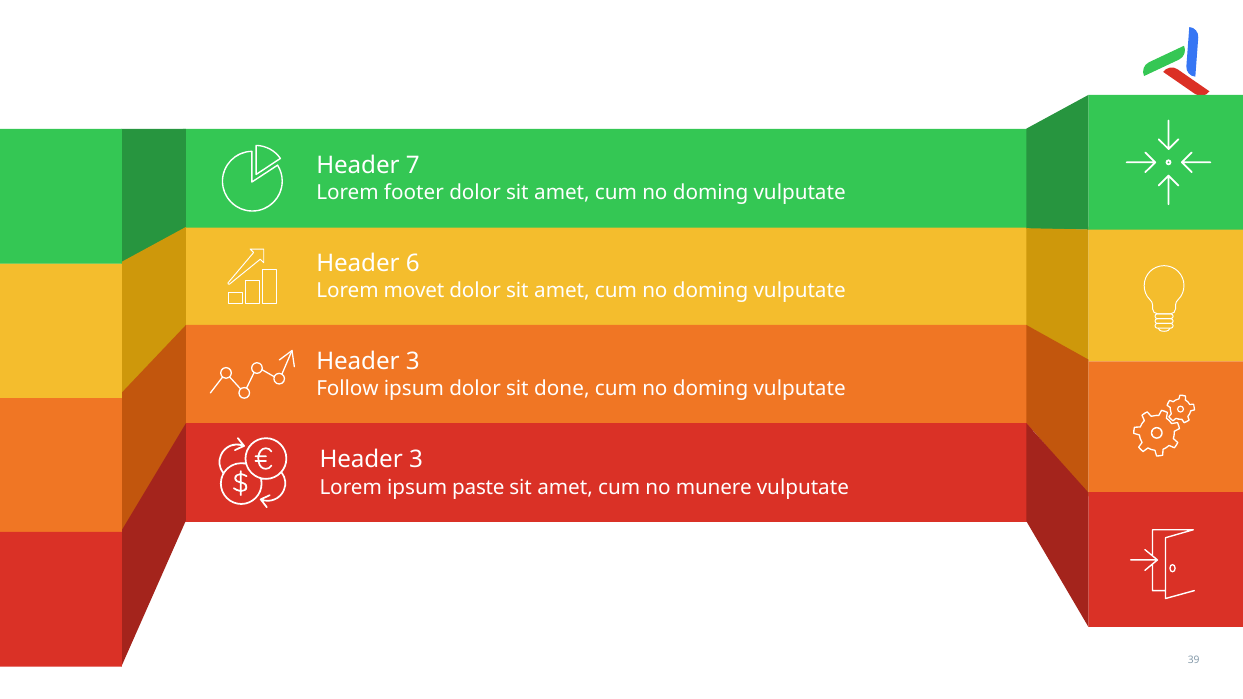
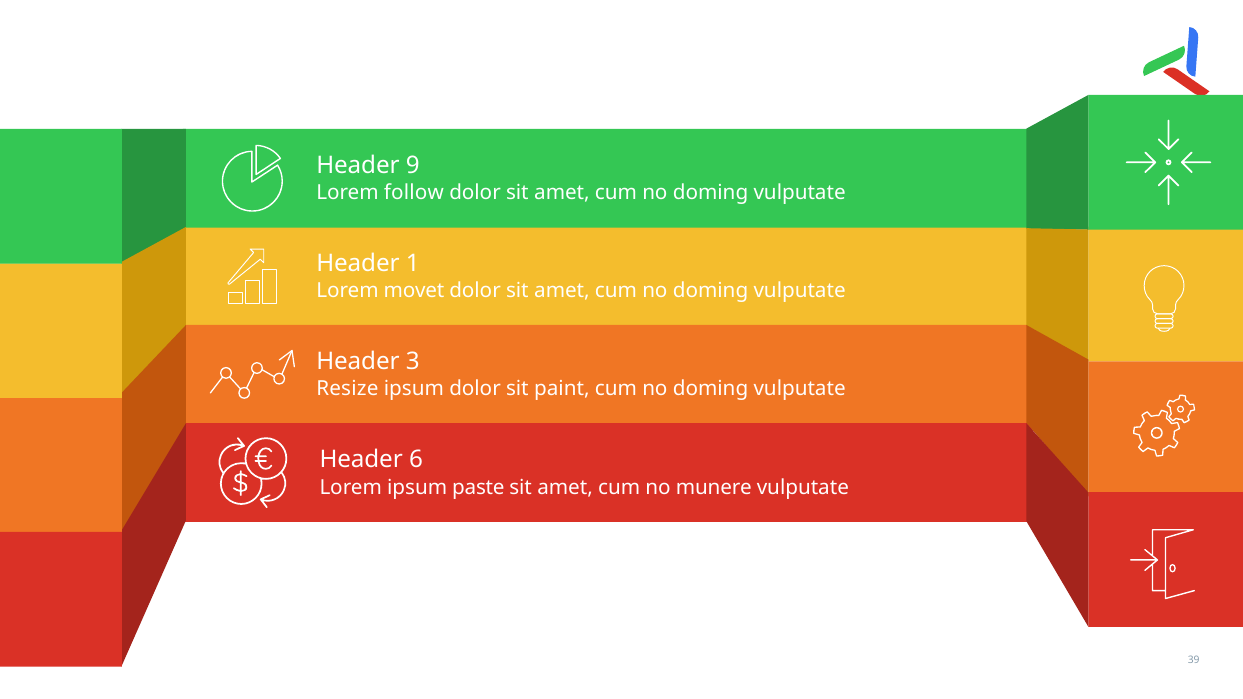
7: 7 -> 9 (413, 165)
footer: footer -> follow (414, 193)
6: 6 -> 1 (413, 263)
Follow: Follow -> Resize (347, 389)
done: done -> paint (562, 389)
3: 3 -> 6 (416, 460)
